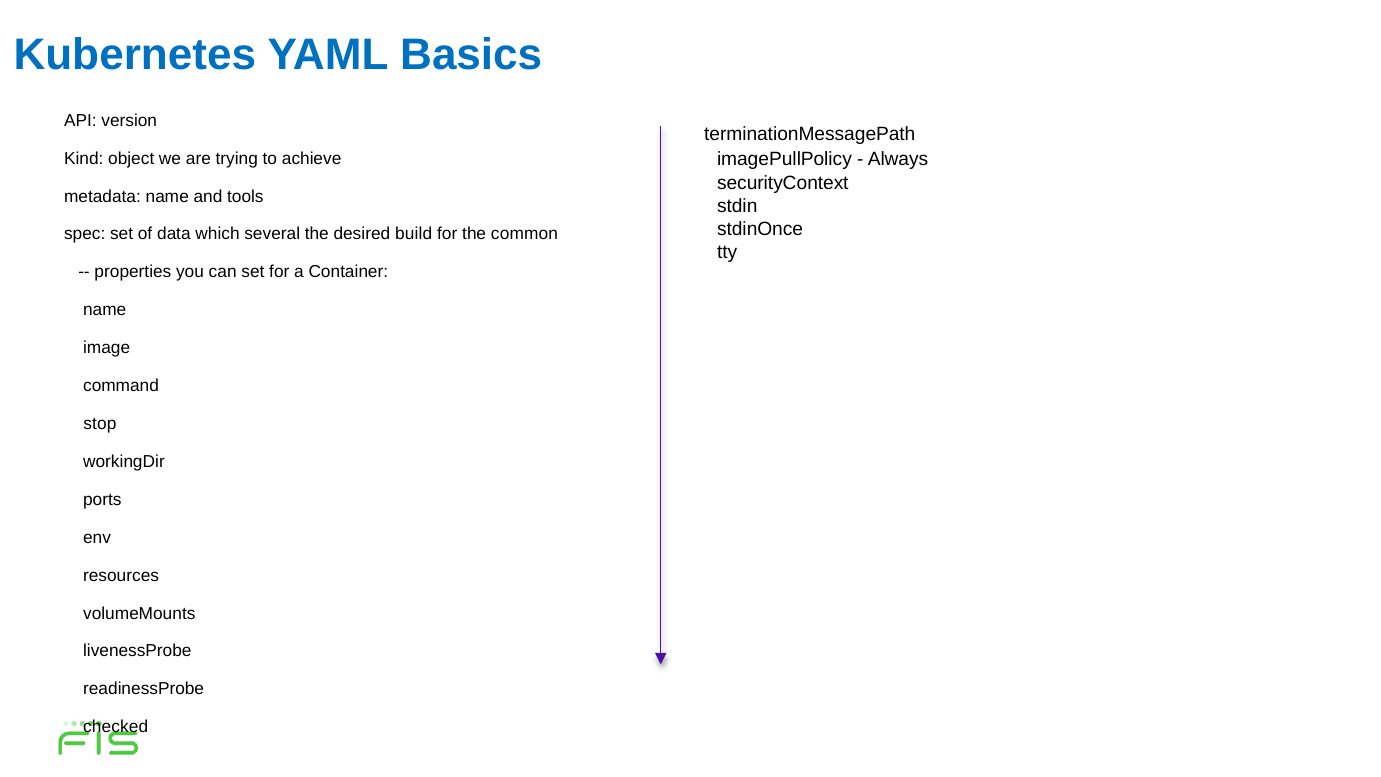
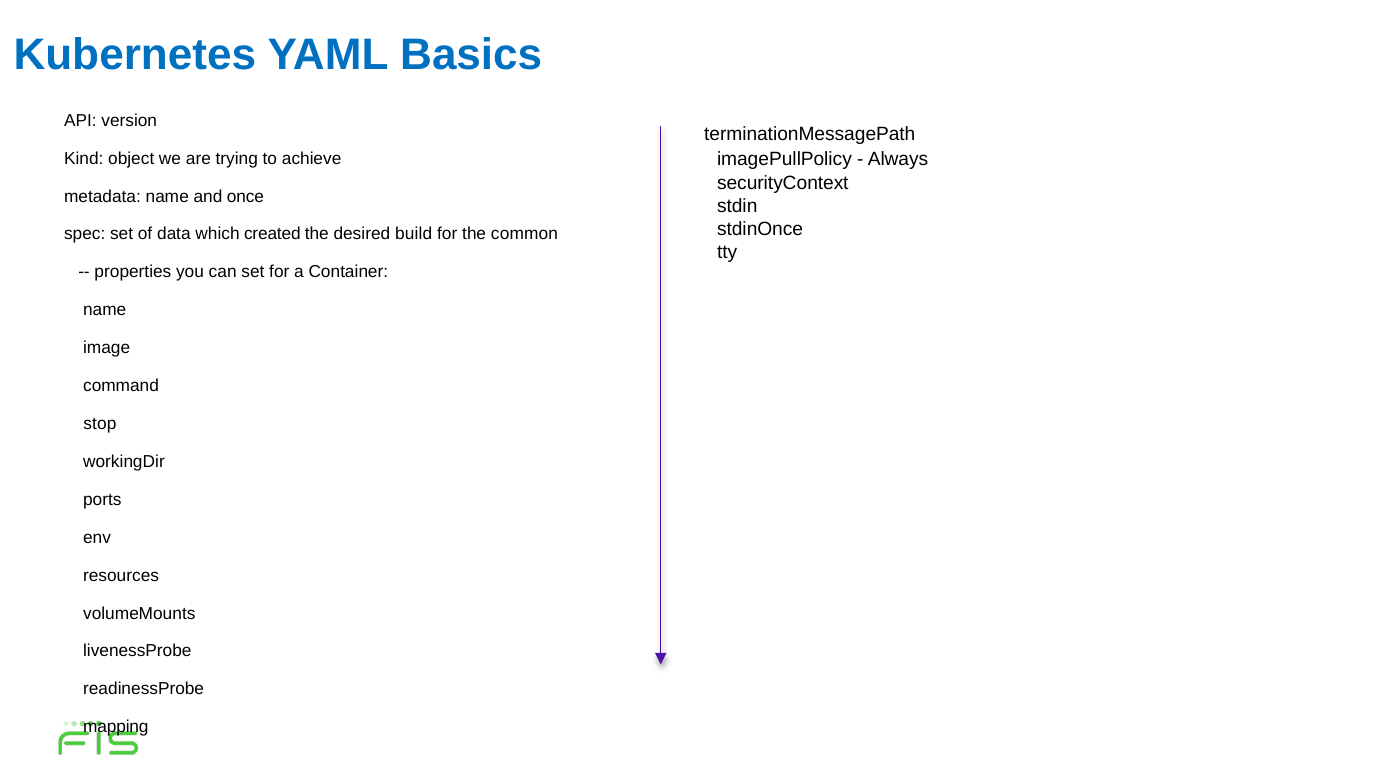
tools: tools -> once (245, 196)
several: several -> created (272, 234)
checked: checked -> mapping (116, 727)
